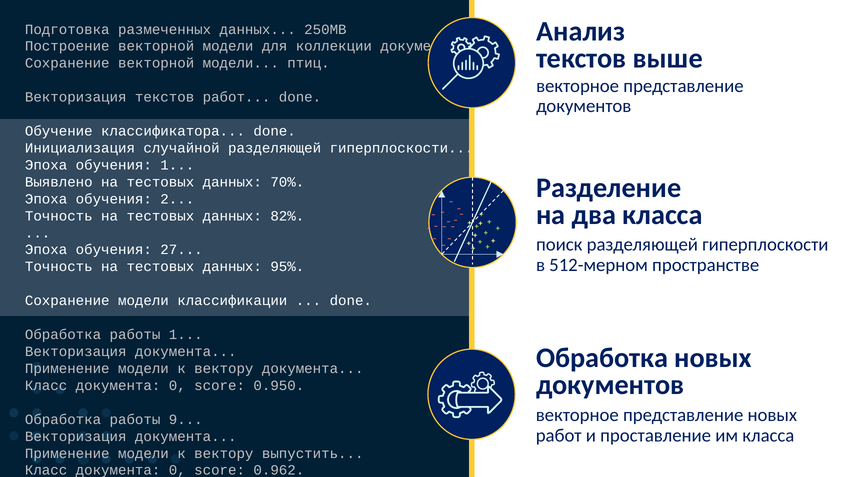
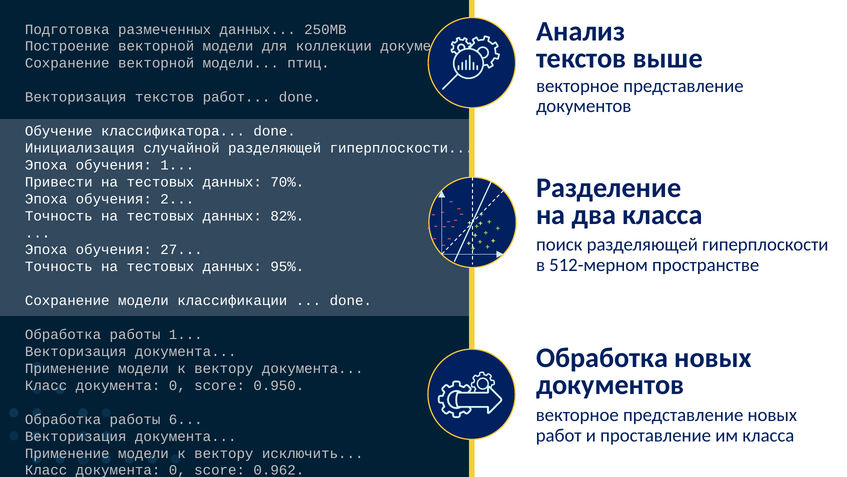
Выявлено: Выявлено -> Привести (59, 182)
9: 9 -> 6 (186, 419)
выпустить: выпустить -> исключить (313, 453)
